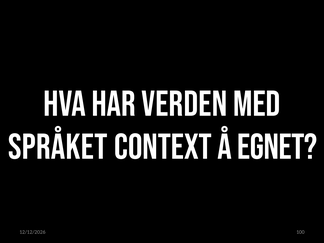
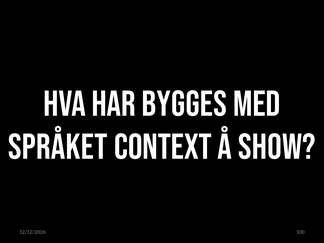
VERDEN: VERDEN -> BYGGES (184, 104)
EGNET: EGNET -> SHOW (277, 147)
